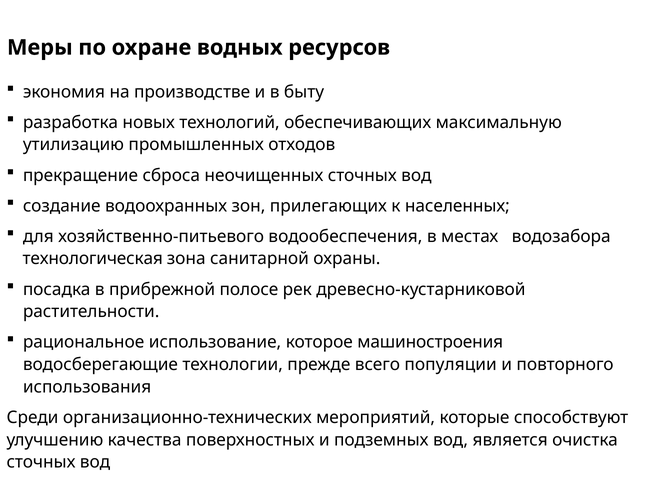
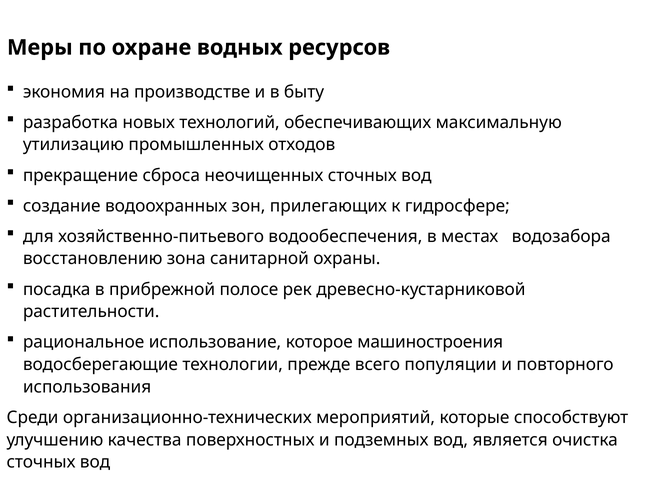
населенных: населенных -> гидросфере (457, 206)
технологическая: технологическая -> восстановлению (93, 259)
